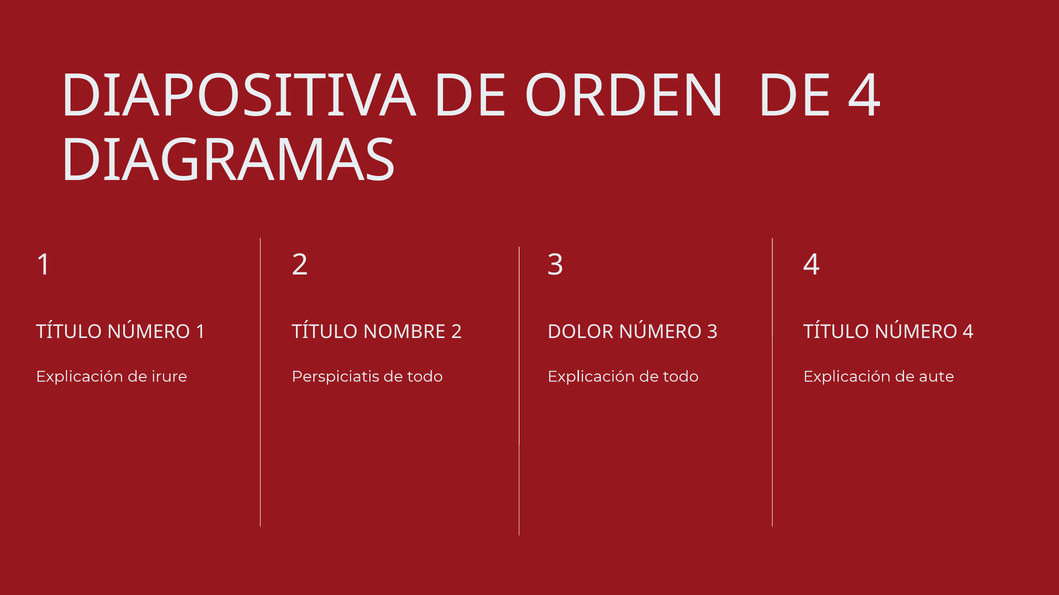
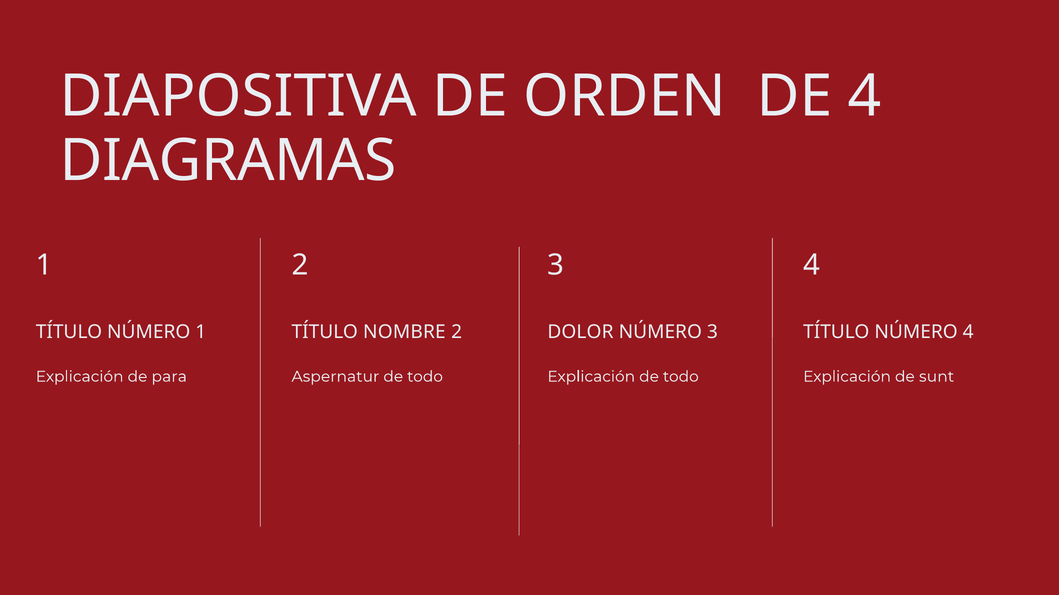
irure: irure -> para (169, 377)
Perspiciatis: Perspiciatis -> Aspernatur (335, 377)
aute: aute -> sunt (937, 377)
